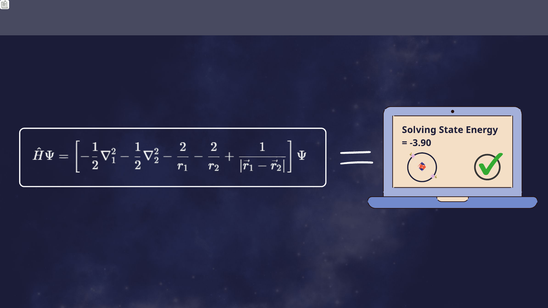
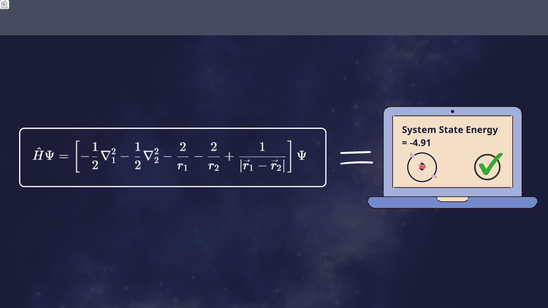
Solving: Solving -> System (419, 130)
-3.90: -3.90 -> -4.91 (420, 143)
